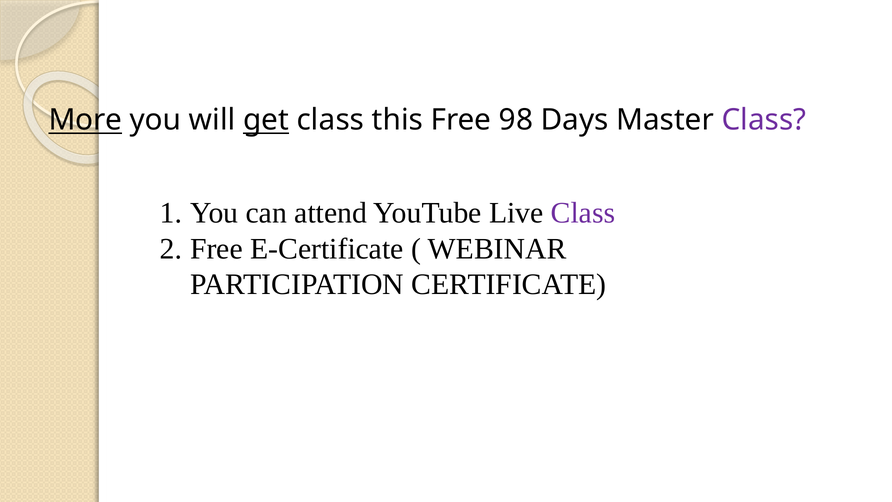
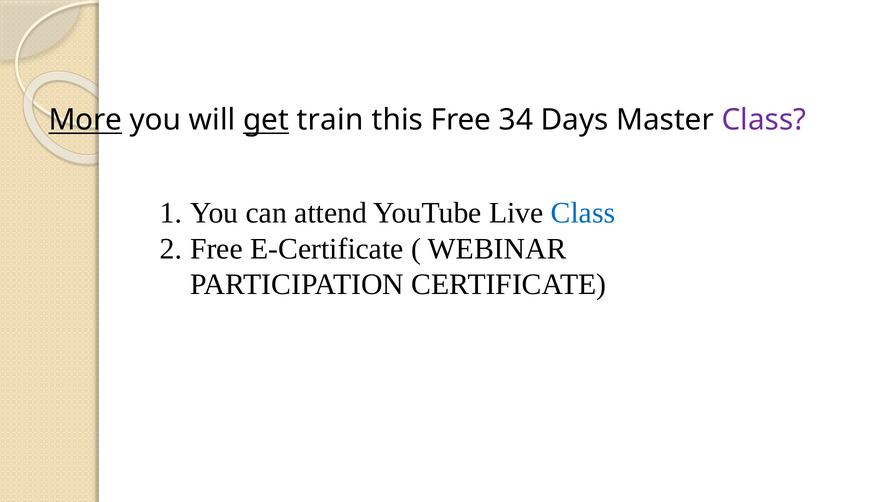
get class: class -> train (330, 120)
98: 98 -> 34 (516, 120)
Class colour: purple -> blue (583, 213)
